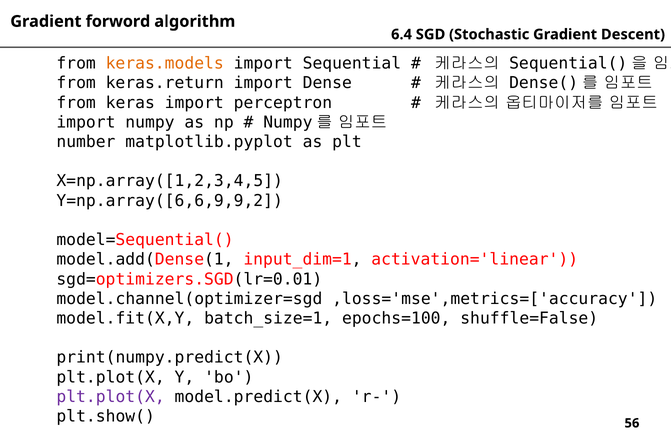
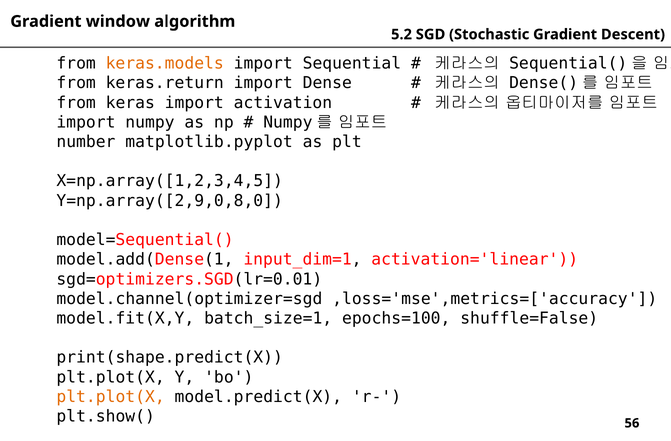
forword: forword -> window (118, 21)
6.4: 6.4 -> 5.2 (402, 34)
perceptron: perceptron -> activation (283, 103)
Y=np.array([6,6,9,9,2: Y=np.array([6,6,9,9,2 -> Y=np.array([2,9,0,8,0 (170, 201)
print(numpy.predict(X: print(numpy.predict(X -> print(shape.predict(X (170, 357)
plt.plot(X colour: purple -> orange (111, 397)
